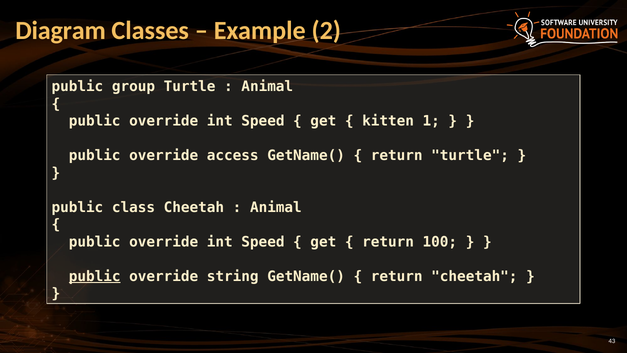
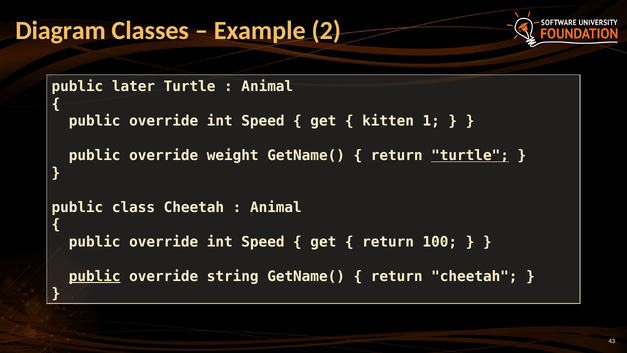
group: group -> later (134, 87)
access: access -> weight (233, 155)
turtle underline: none -> present (470, 155)
